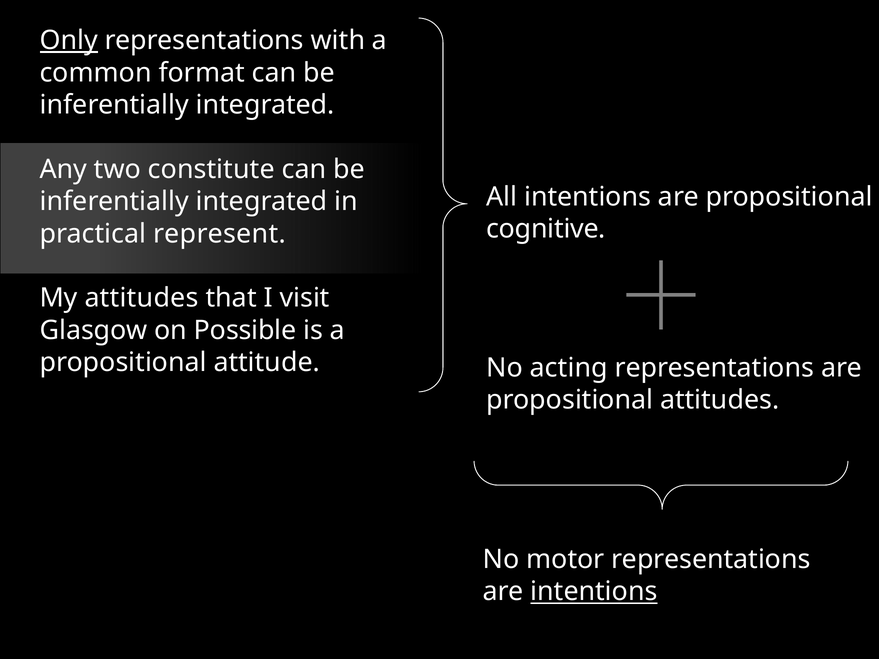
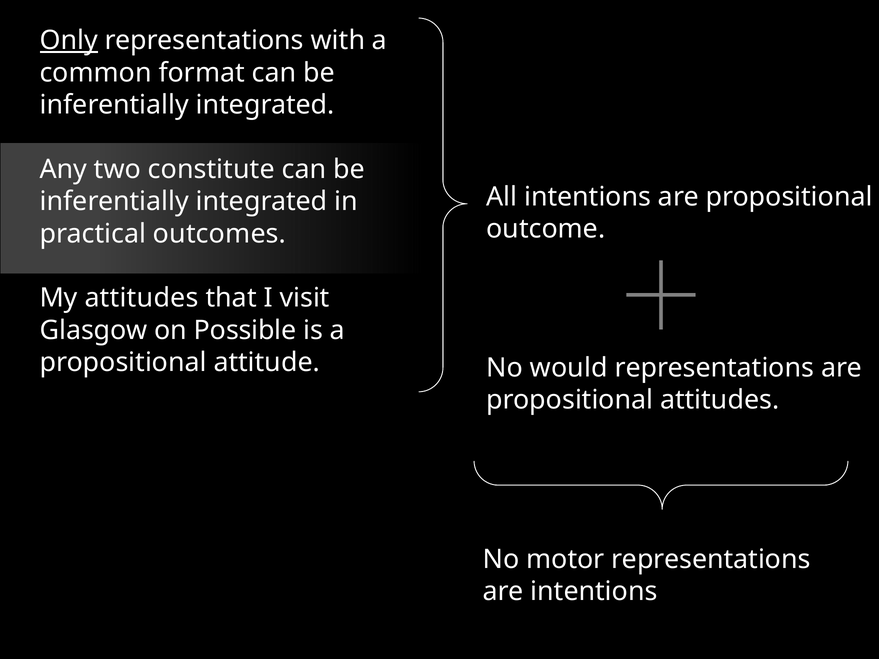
cognitive: cognitive -> outcome (546, 229)
represent: represent -> outcomes (220, 234)
acting: acting -> would (569, 368)
intentions underline: present -> none (594, 592)
